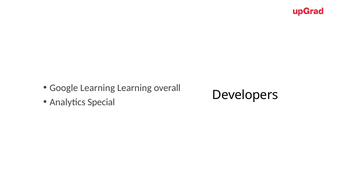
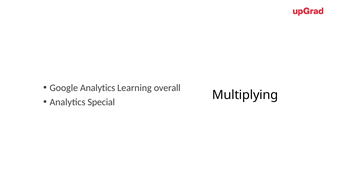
Google Learning: Learning -> Analytics (98, 88)
Developers: Developers -> Multiplying (245, 95)
